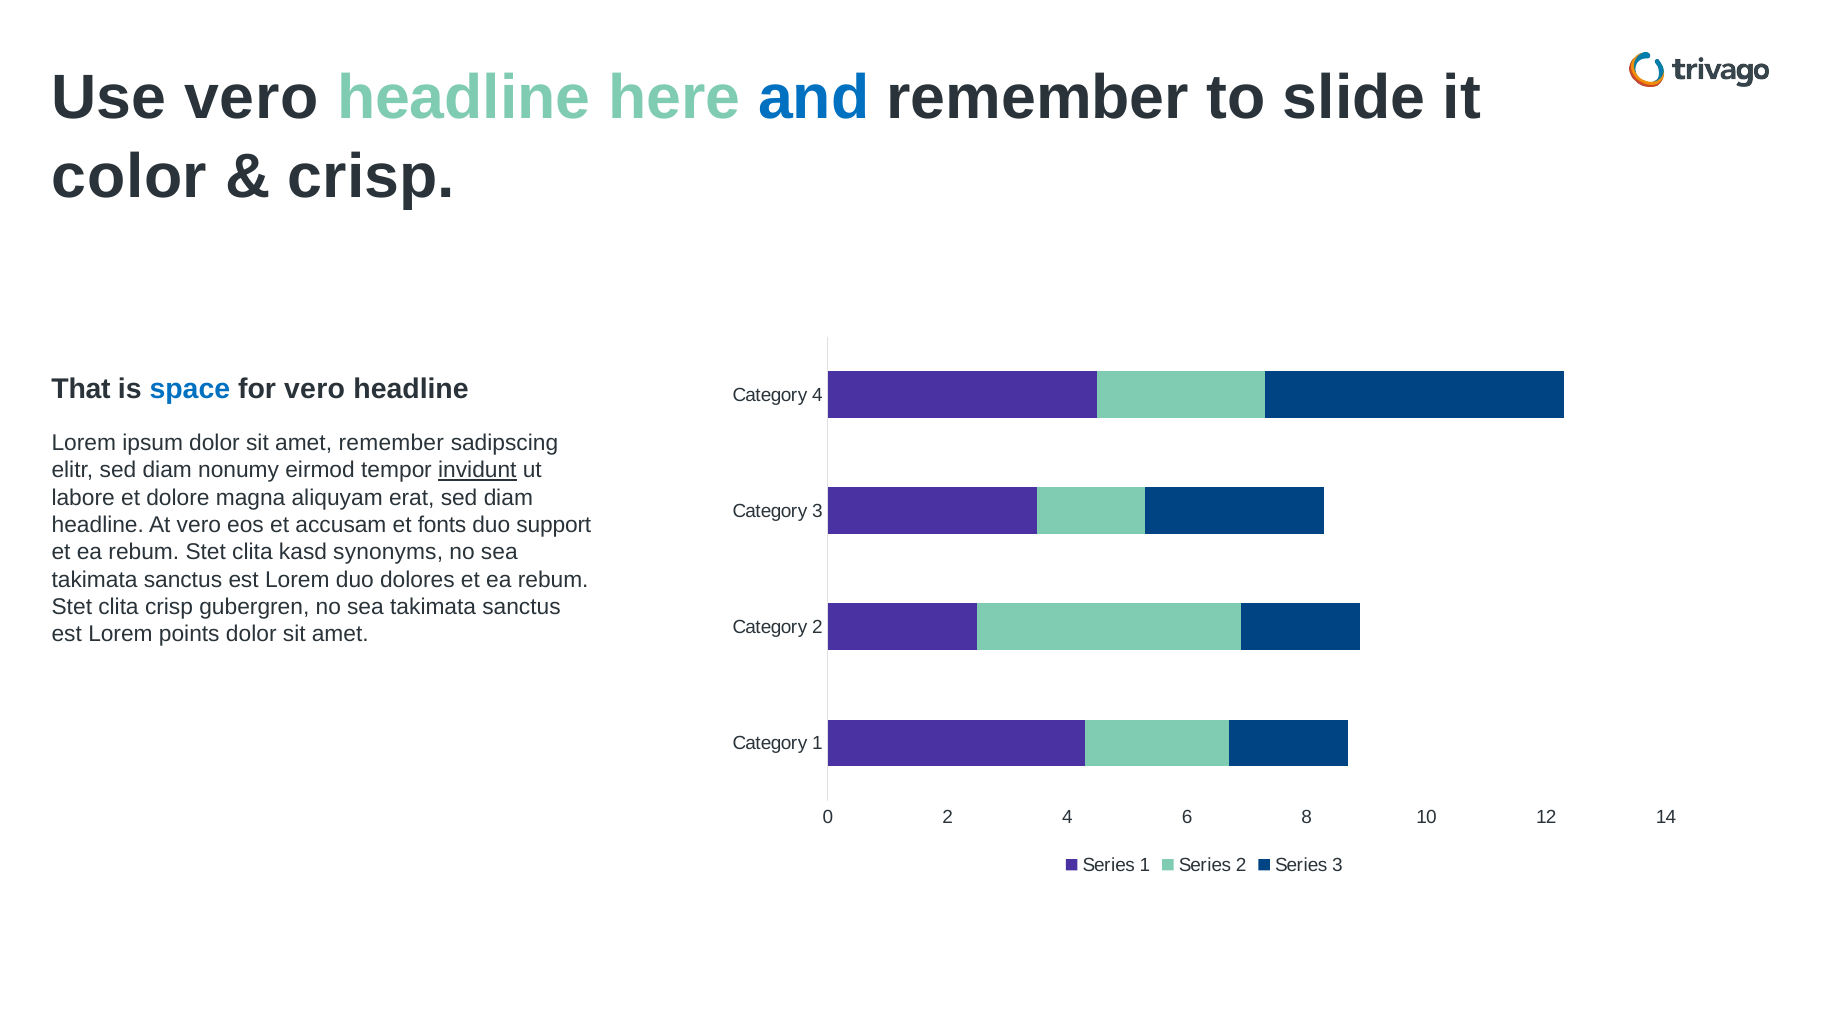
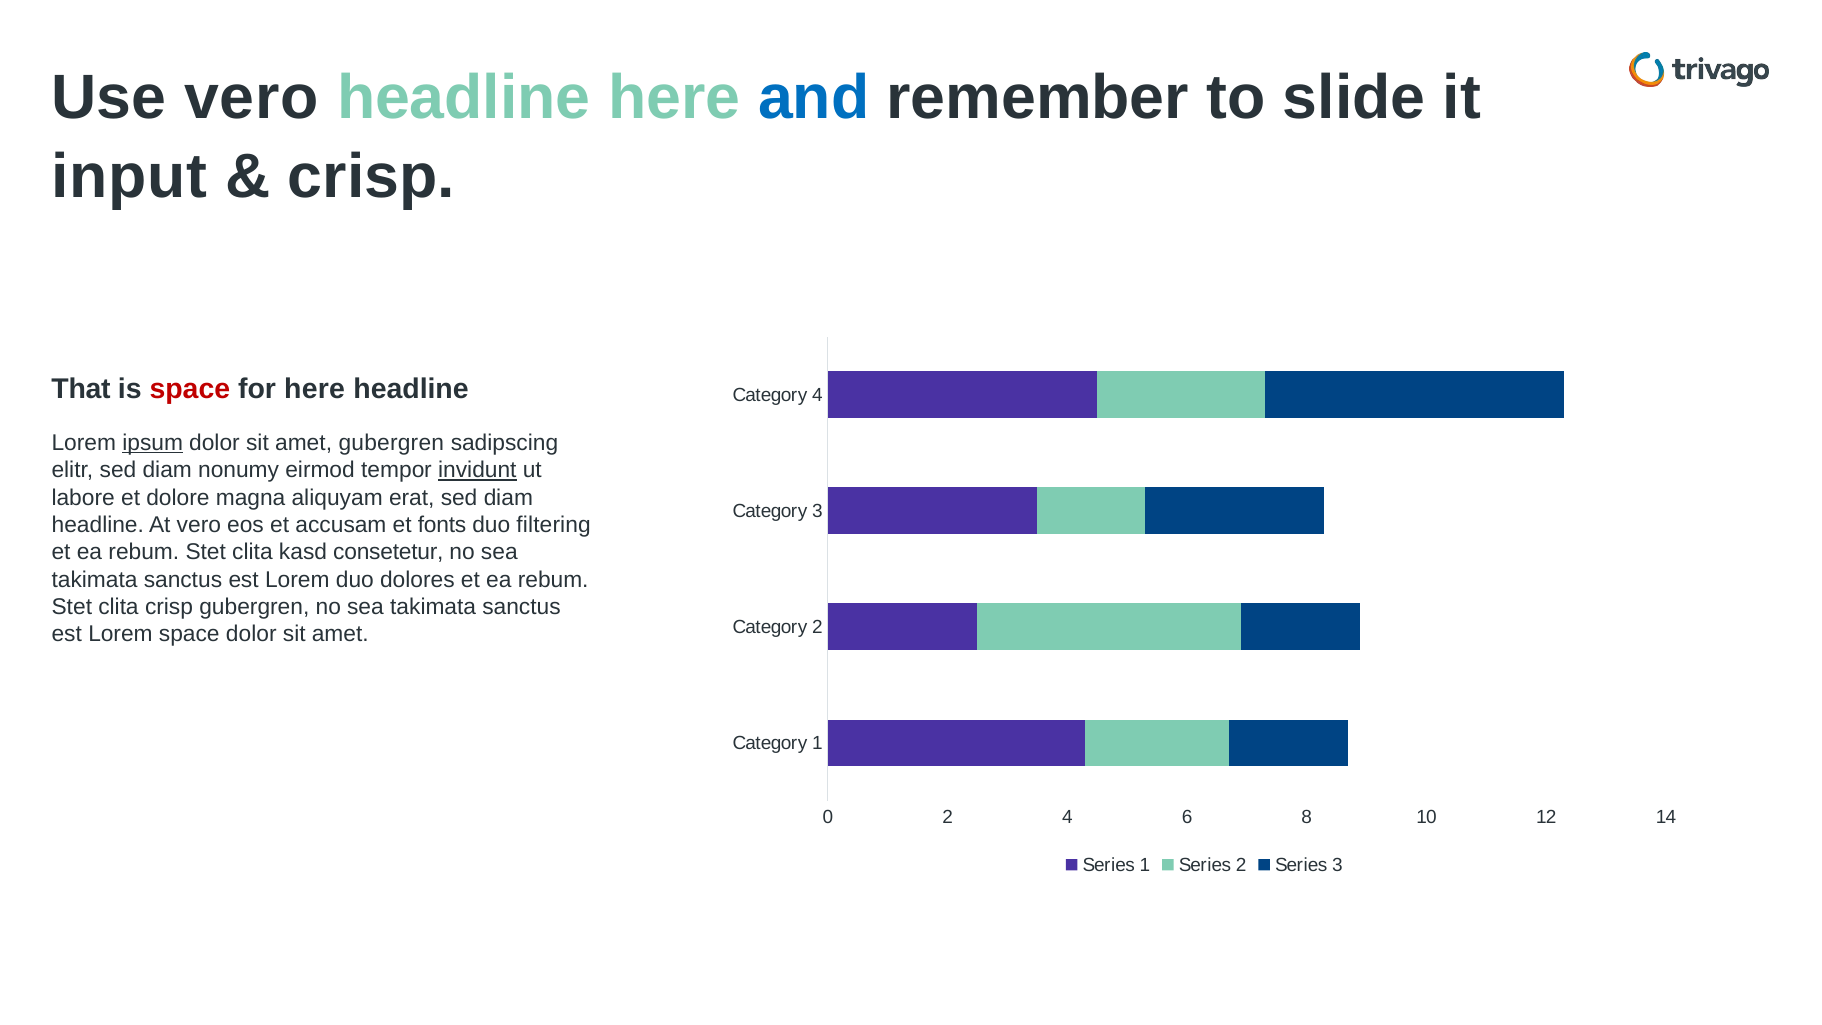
color: color -> input (130, 177)
space colour: blue -> red (190, 389)
for vero: vero -> here (315, 389)
ipsum underline: none -> present (153, 443)
amet remember: remember -> gubergren (391, 443)
support: support -> filtering (554, 525)
synonyms: synonyms -> consetetur (388, 552)
Lorem points: points -> space (189, 634)
